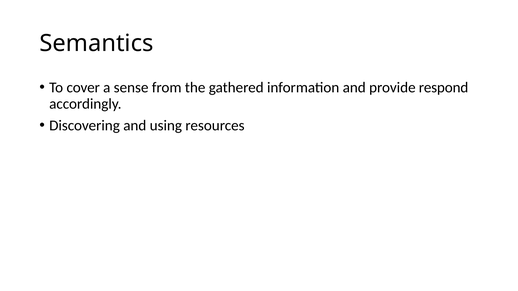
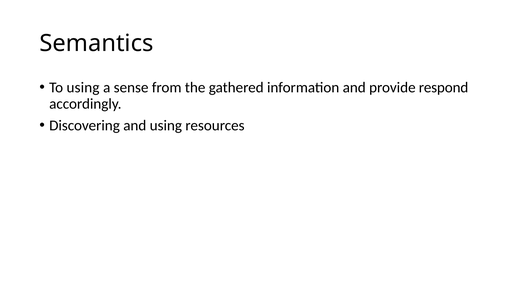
To cover: cover -> using (83, 88)
